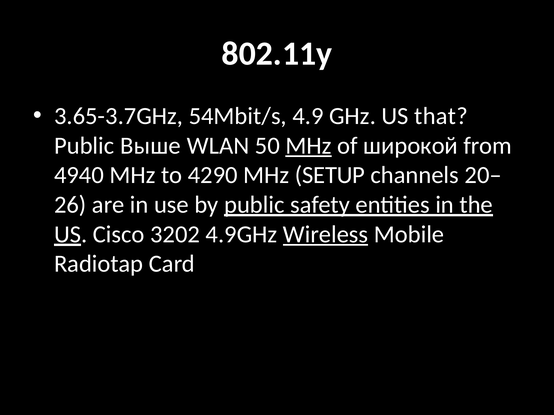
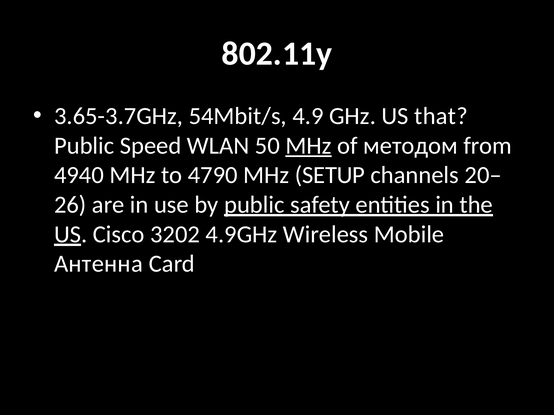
Выше: Выше -> Speed (151, 146)
широкой: широкой -> методом (411, 146)
4290: 4290 -> 4790 (213, 175)
Wireless underline: present -> none (326, 235)
Radiotap: Radiotap -> Антенна (98, 264)
